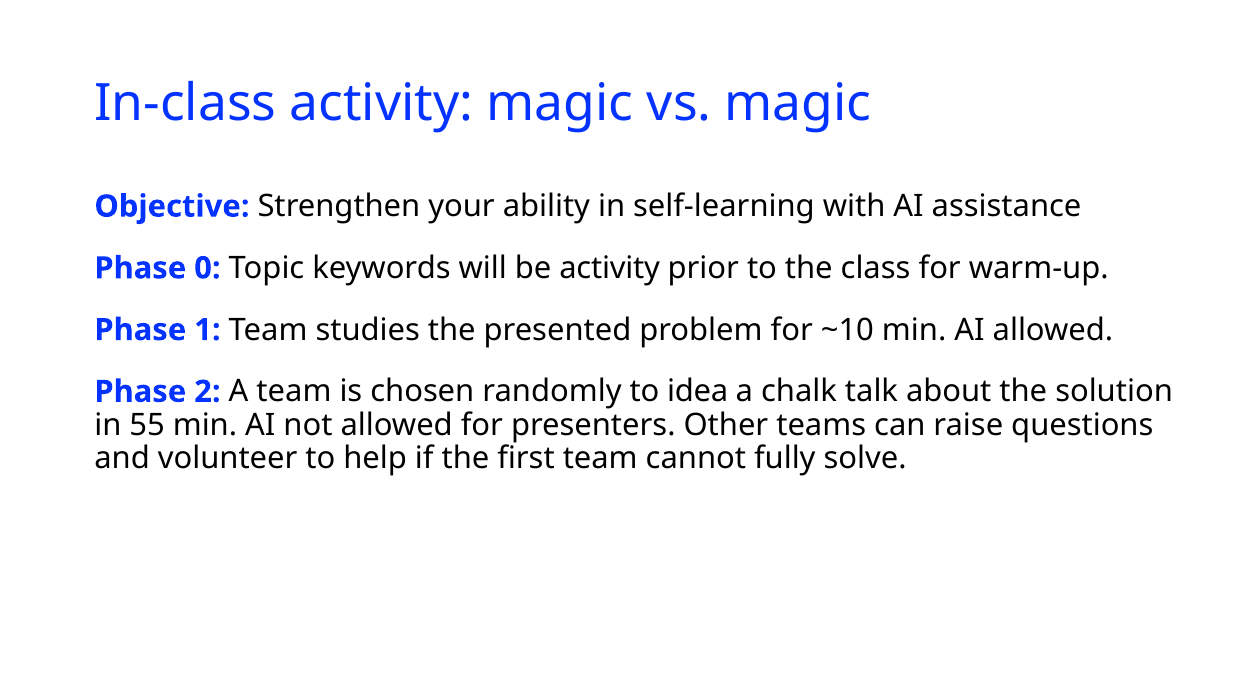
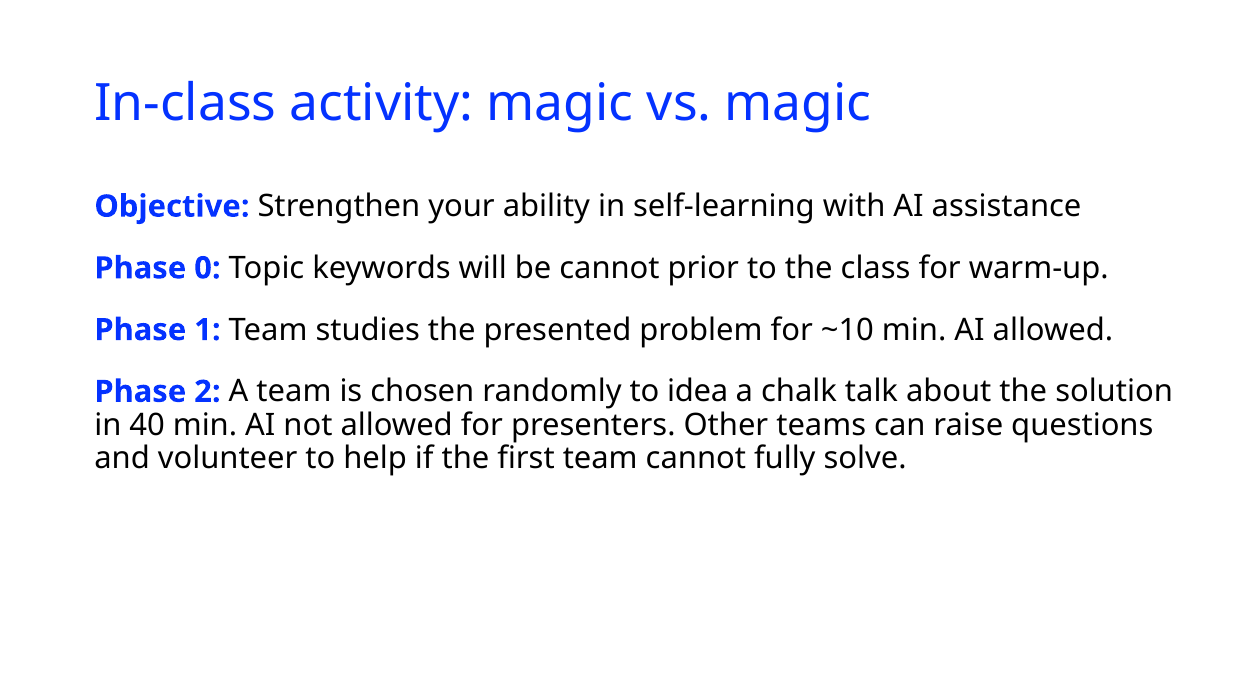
be activity: activity -> cannot (609, 268)
55: 55 -> 40 (147, 425)
